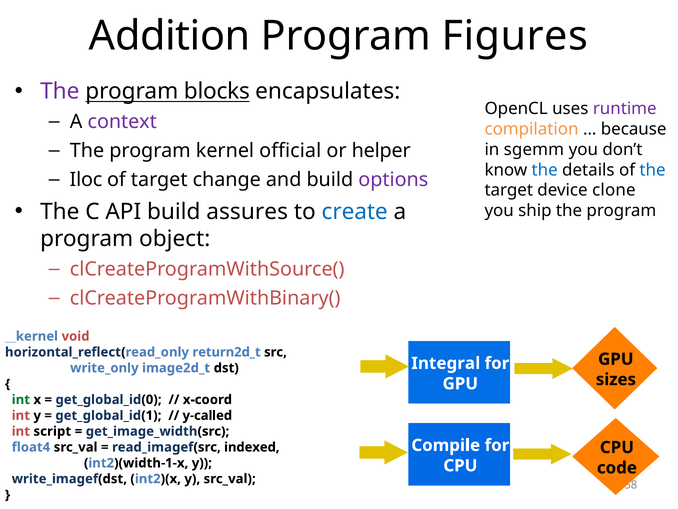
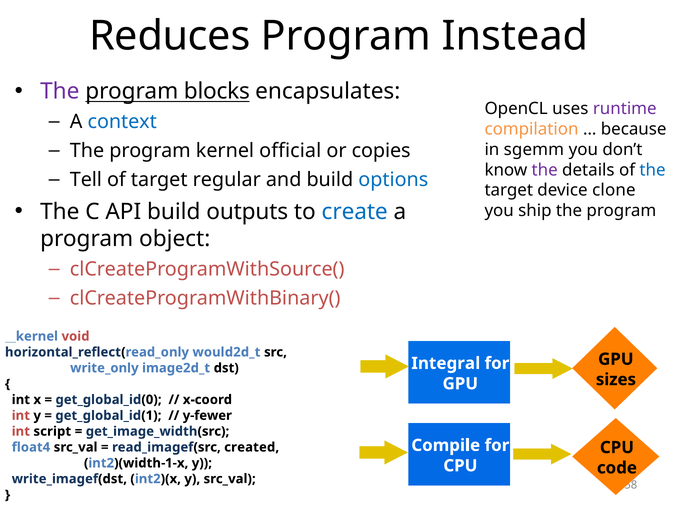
Addition: Addition -> Reduces (170, 36)
Figures: Figures -> Instead (515, 36)
context colour: purple -> blue (122, 122)
helper: helper -> copies (381, 151)
the colour: blue -> purple (545, 170)
Iloc: Iloc -> Tell (86, 180)
change: change -> regular (227, 180)
options colour: purple -> blue (393, 180)
assures: assures -> outputs (247, 211)
return2d_t: return2d_t -> would2d_t (226, 352)
int colour: green -> black (21, 399)
y-called: y-called -> y-fewer (207, 415)
indexed: indexed -> created (252, 447)
